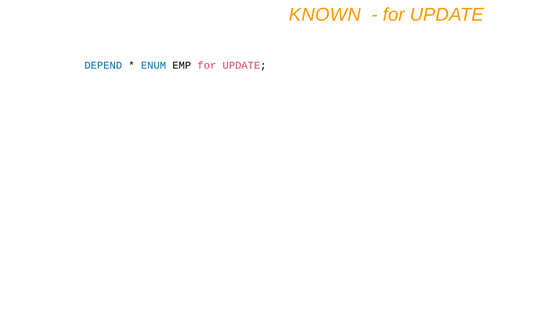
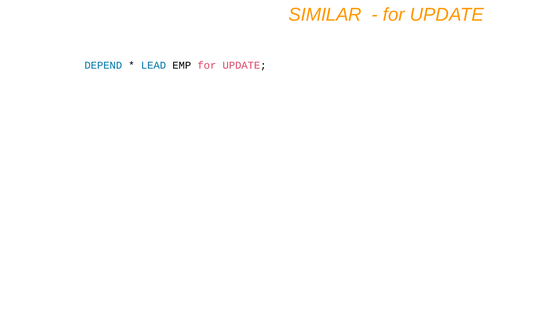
KNOWN: KNOWN -> SIMILAR (325, 15)
ENUM: ENUM -> LEAD (154, 65)
